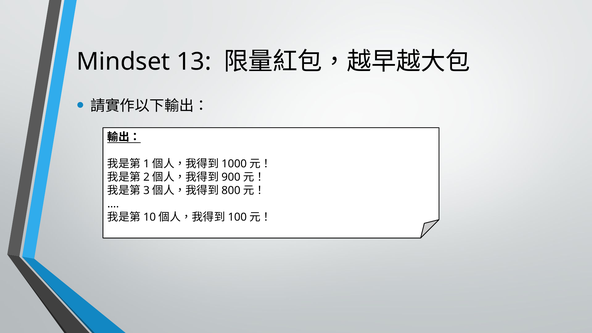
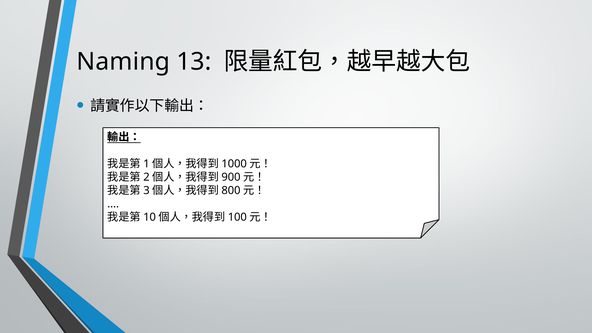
Mindset: Mindset -> Naming (123, 62)
